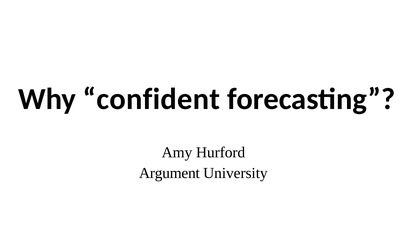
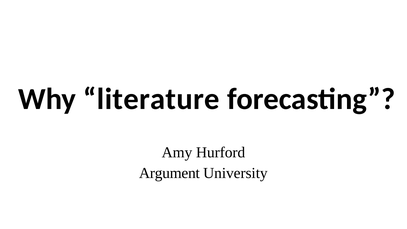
confident: confident -> literature (151, 99)
